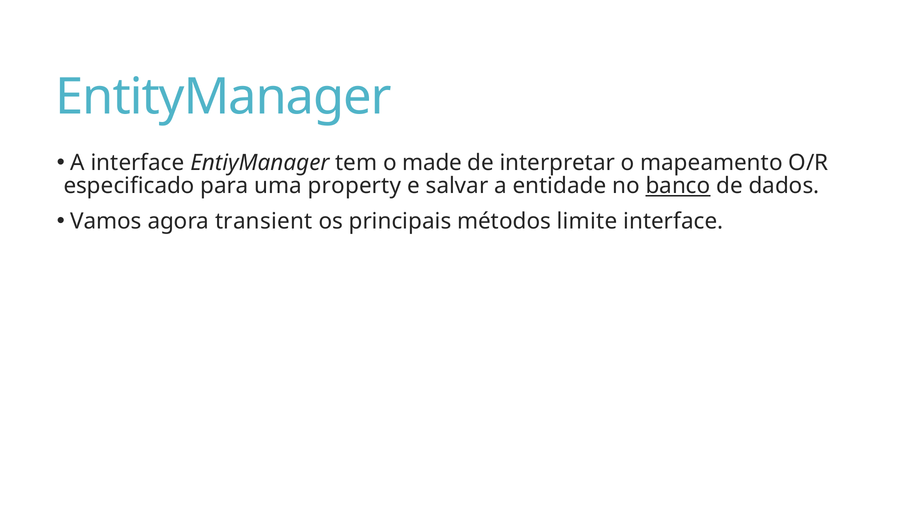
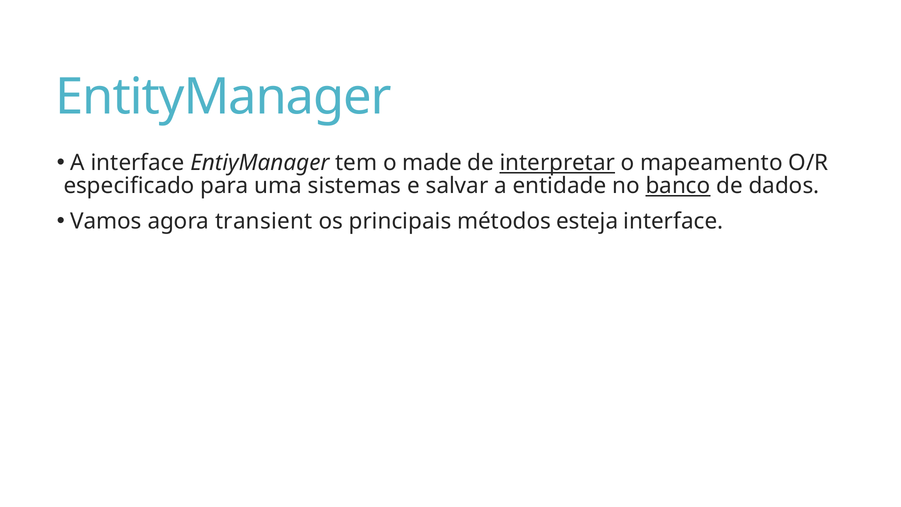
interpretar underline: none -> present (557, 163)
property: property -> sistemas (355, 186)
limite: limite -> esteja (587, 221)
